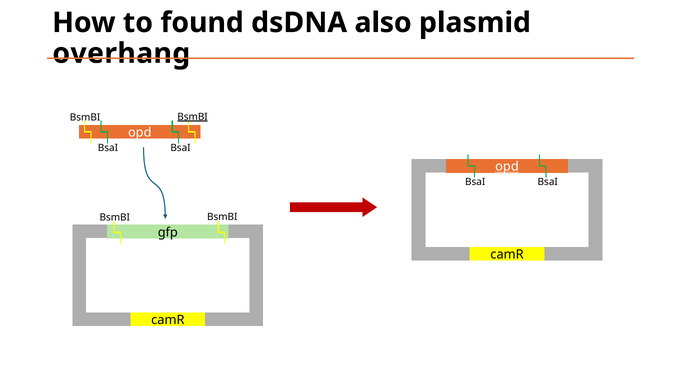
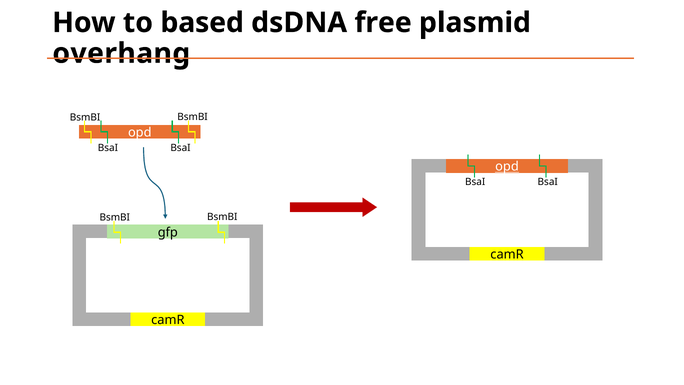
found: found -> based (202, 23)
also: also -> free (383, 23)
BsmBI underline: present -> none (193, 117)
